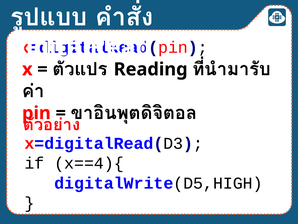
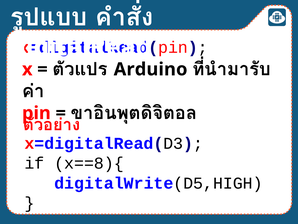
Reading: Reading -> Arduino (151, 69)
x==4){: x==4){ -> x==8){ (89, 163)
